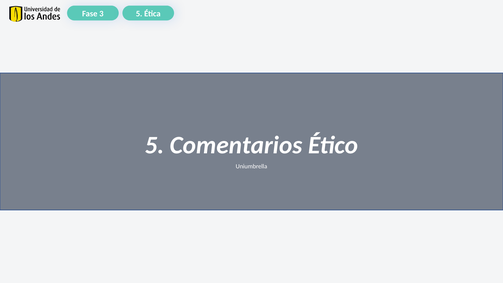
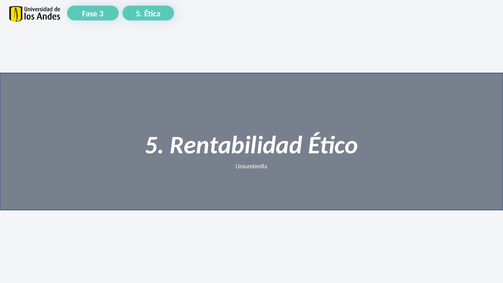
Comentarios: Comentarios -> Rentabilidad (236, 145)
